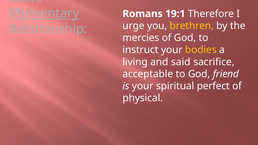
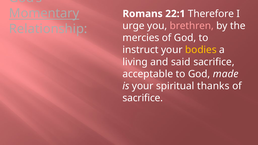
19:1: 19:1 -> 22:1 (175, 14)
brethren colour: yellow -> pink (192, 26)
friend: friend -> made (226, 74)
perfect: perfect -> thanks (213, 86)
physical: physical -> sacrifice (143, 98)
